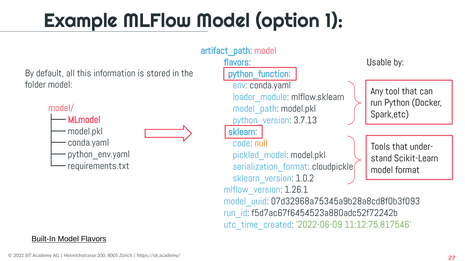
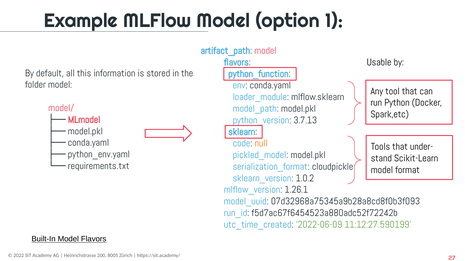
11:12:75.817546: 11:12:75.817546 -> 11:12:27.590199 (378, 225)
